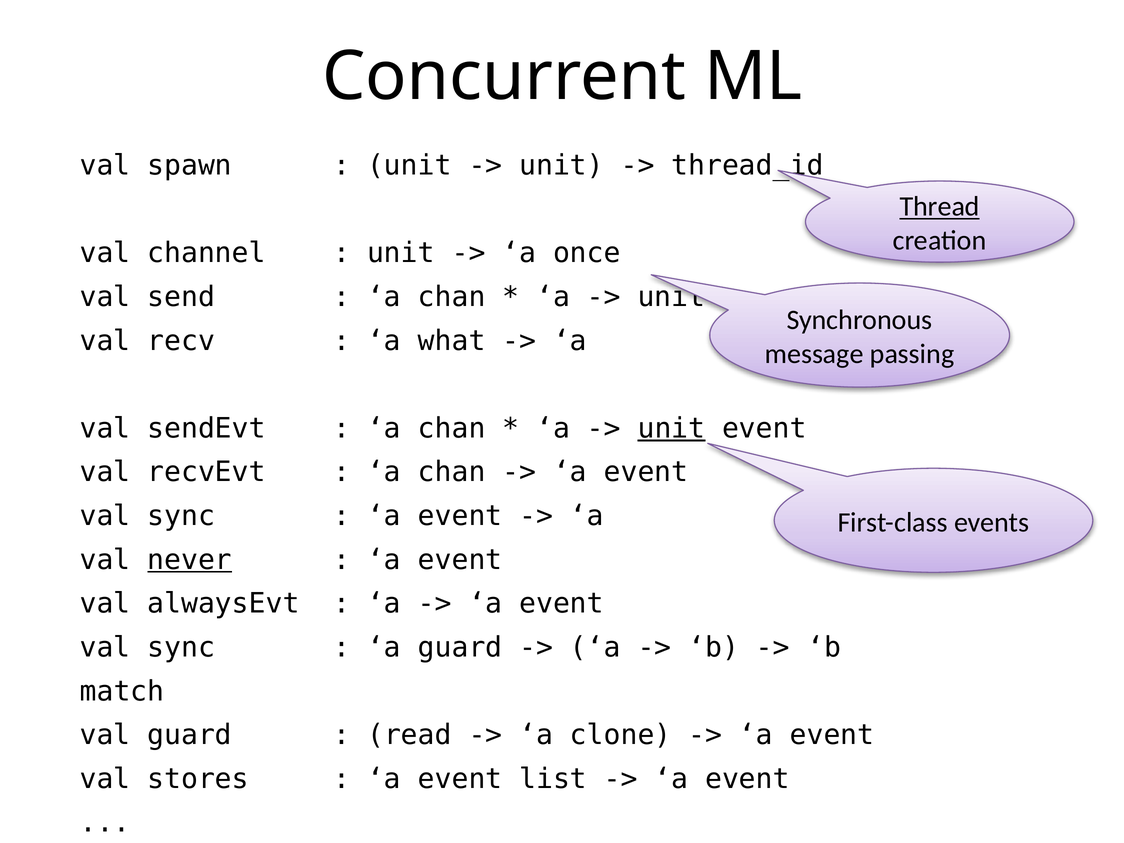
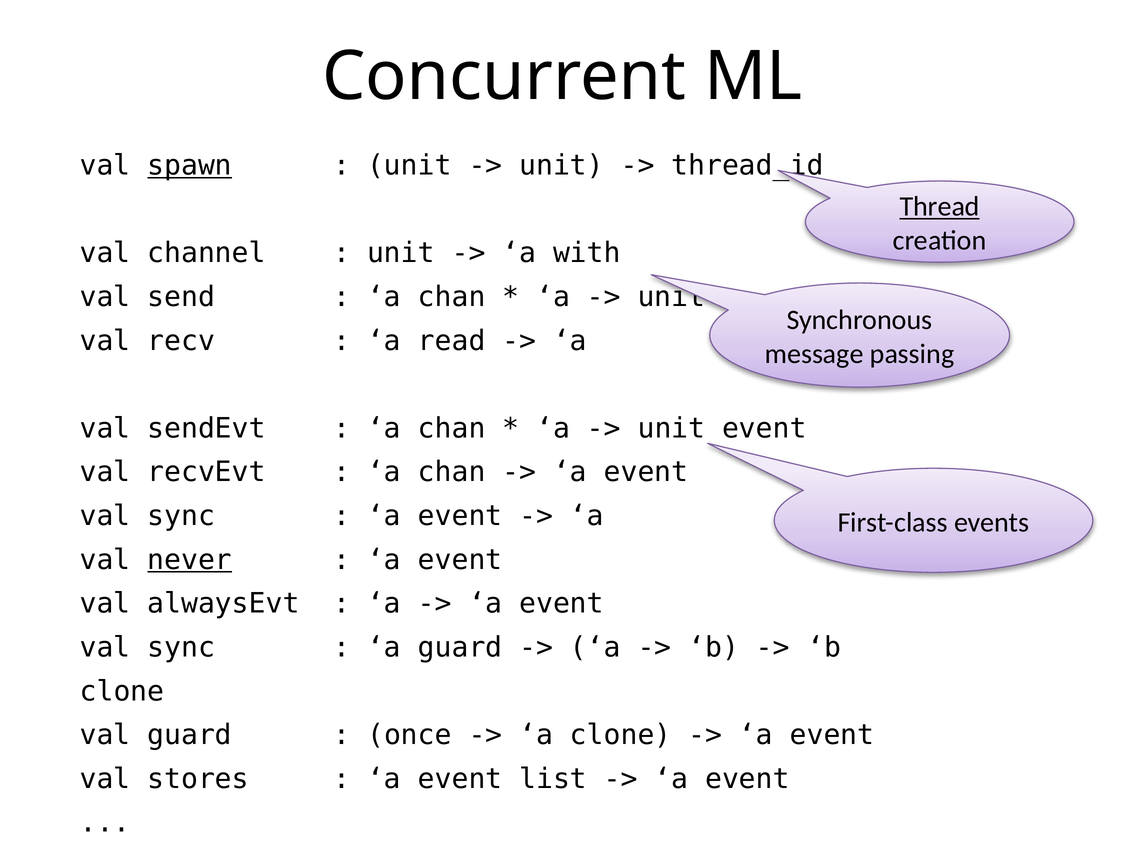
spawn underline: none -> present (190, 166)
once: once -> with (587, 253)
what: what -> read (452, 341)
unit underline: present -> none (671, 428)
match: match -> clone (122, 691)
read: read -> once (409, 735)
